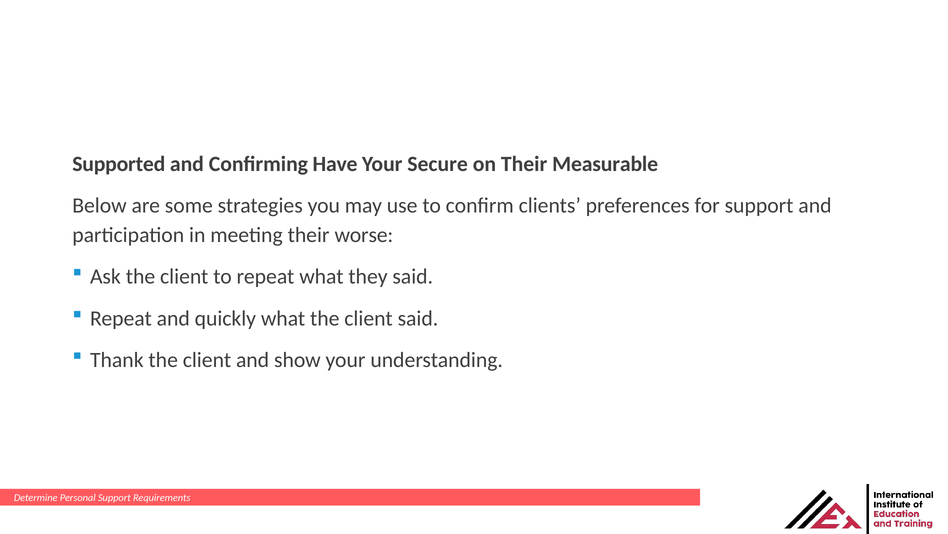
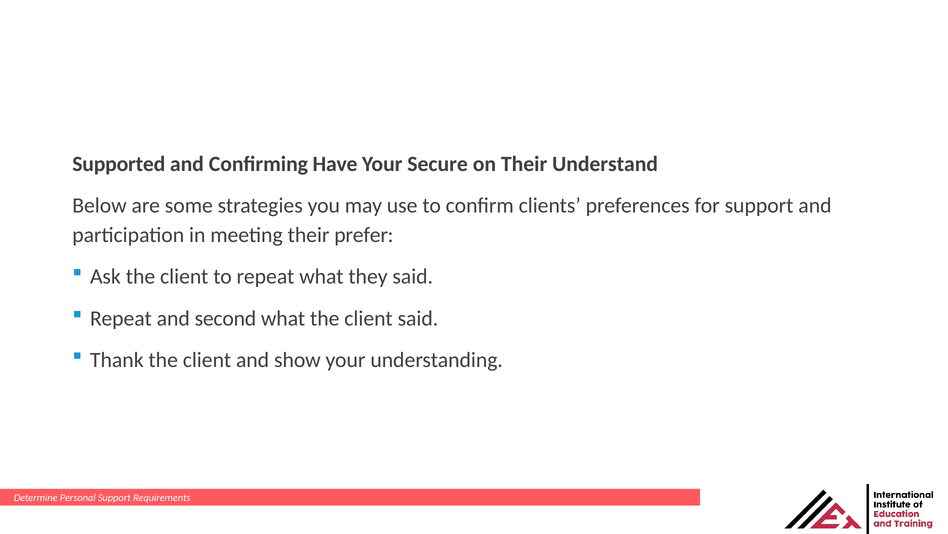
Measurable: Measurable -> Understand (605, 164)
worse: worse -> prefer (364, 235)
quickly: quickly -> second (225, 318)
